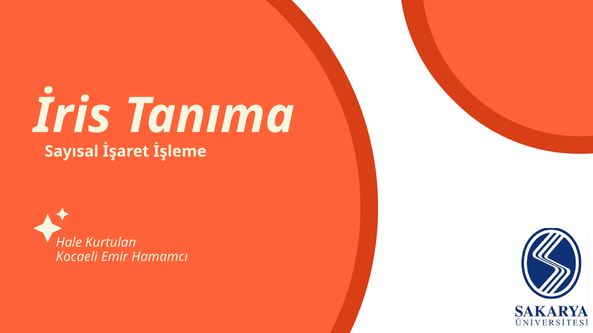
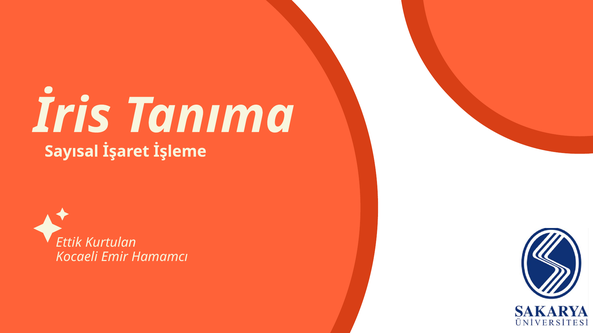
Hale: Hale -> Ettik (69, 243)
